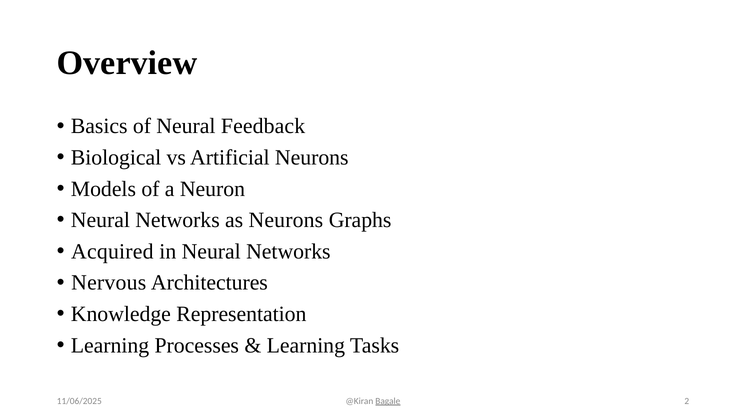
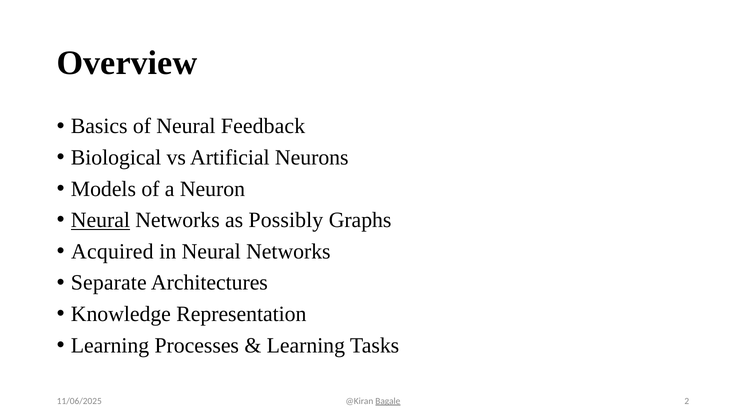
Neural underline: none -> present (100, 220)
as Neurons: Neurons -> Possibly (286, 220)
Nervous: Nervous -> Separate (109, 283)
